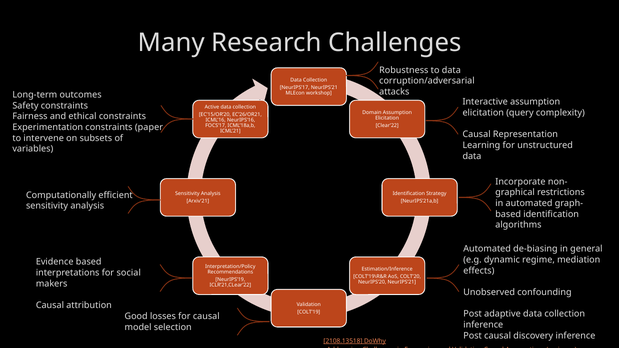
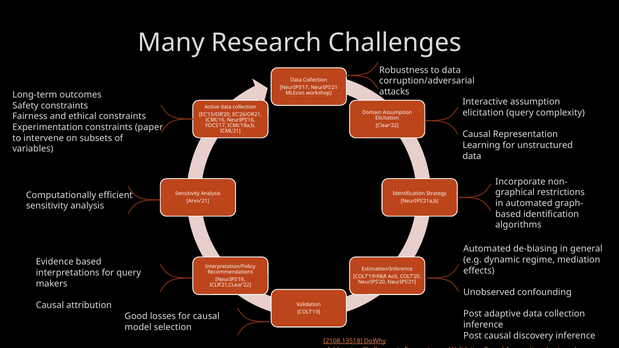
for social: social -> query (129, 273)
